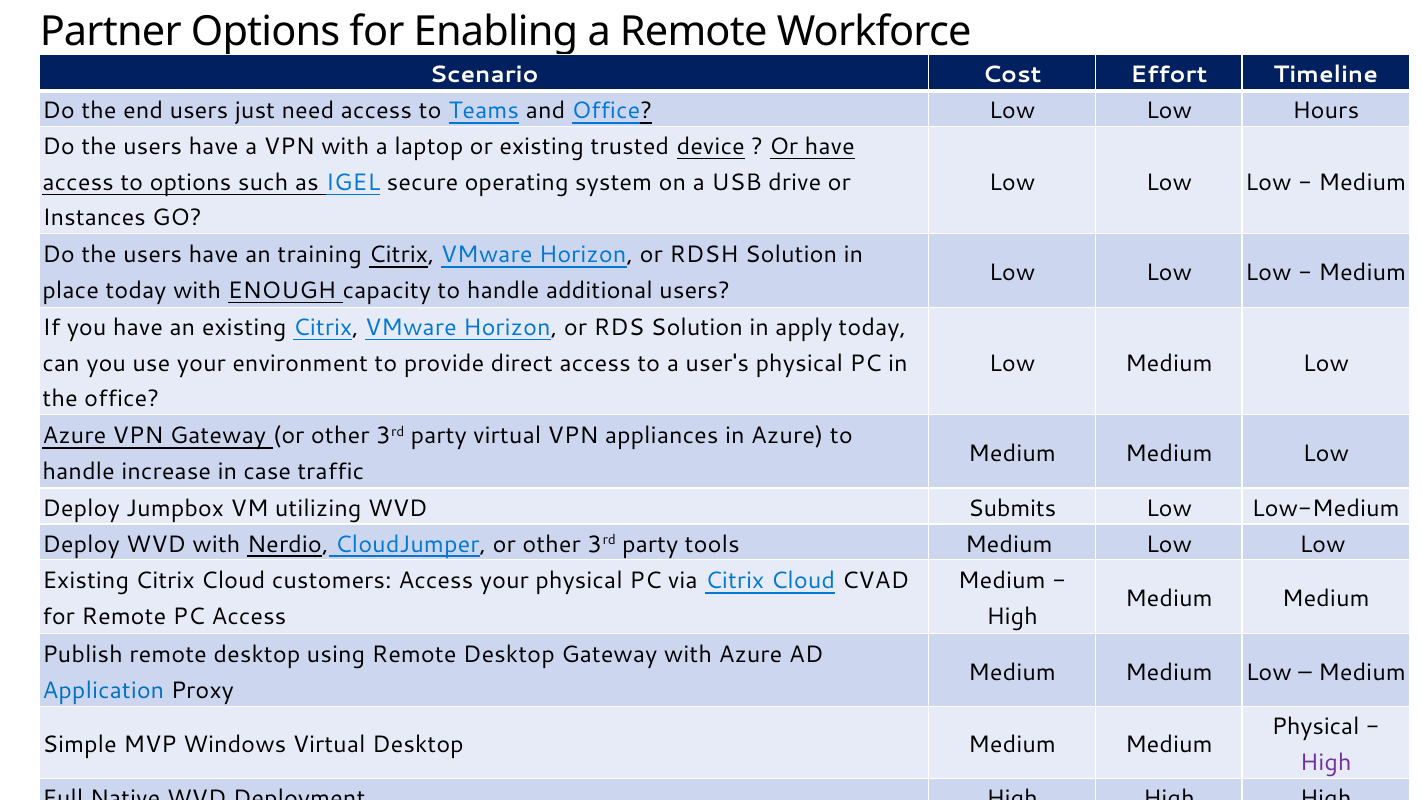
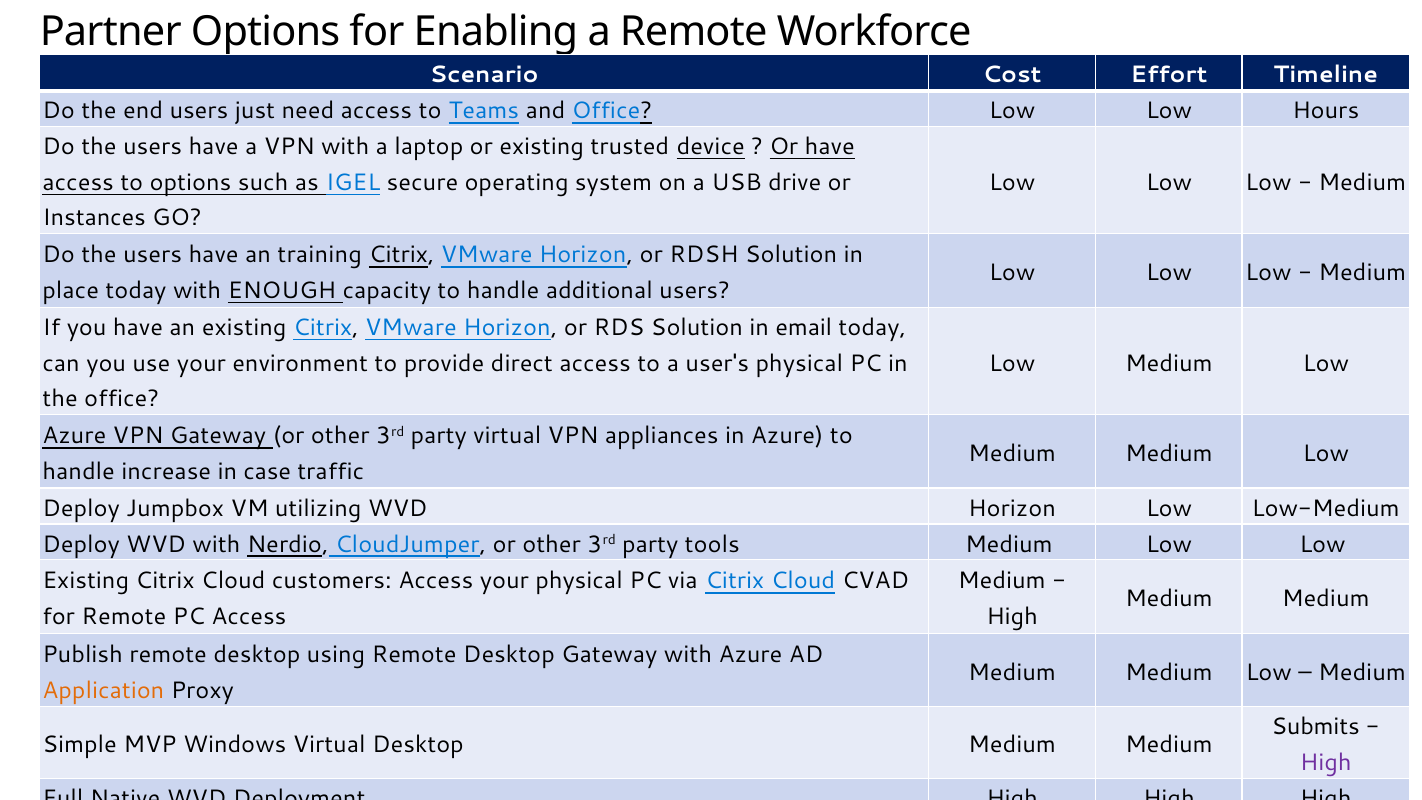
apply: apply -> email (804, 327)
WVD Submits: Submits -> Horizon (1012, 508)
Application colour: blue -> orange (103, 690)
Physical: Physical -> Submits (1316, 727)
